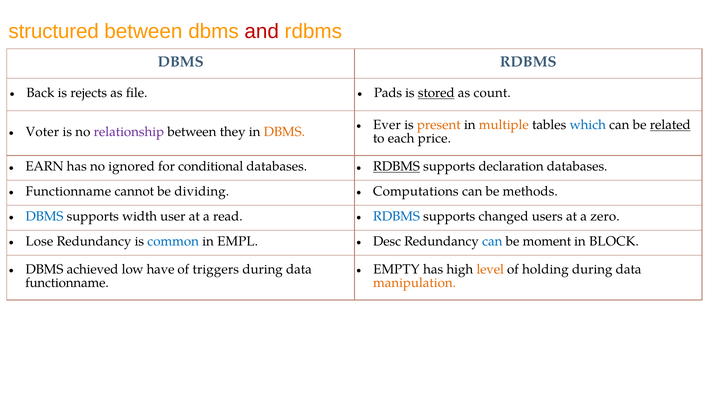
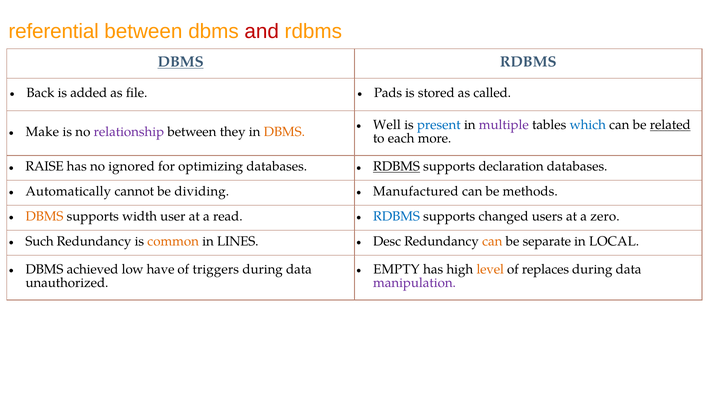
structured: structured -> referential (54, 32)
DBMS underline: none -> present (181, 62)
rejects: rejects -> added (89, 93)
stored underline: present -> none (436, 93)
count: count -> called (492, 93)
Ever: Ever -> Well (387, 125)
present colour: orange -> blue (439, 125)
multiple colour: orange -> purple (504, 125)
Voter: Voter -> Make (42, 132)
price: price -> more (435, 138)
EARN: EARN -> RAISE (45, 166)
conditional: conditional -> optimizing (211, 166)
Functionname: Functionname -> Automatically (68, 191)
Computations: Computations -> Manufactured (416, 191)
DBMS colour: blue -> orange (44, 216)
Lose: Lose -> Such (40, 241)
common colour: blue -> orange (173, 241)
EMPL: EMPL -> LINES (238, 241)
can colour: blue -> orange (492, 241)
moment: moment -> separate (547, 241)
BLOCK: BLOCK -> LOCAL (614, 241)
holding: holding -> replaces (546, 269)
functionname: functionname -> unauthorized (67, 283)
manipulation colour: orange -> purple (415, 283)
